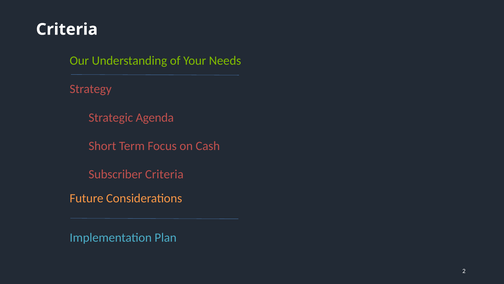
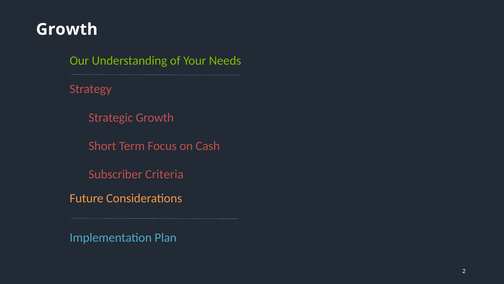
Criteria: Criteria -> Growth (67, 29)
Strategic Agenda: Agenda -> Growth (155, 117)
